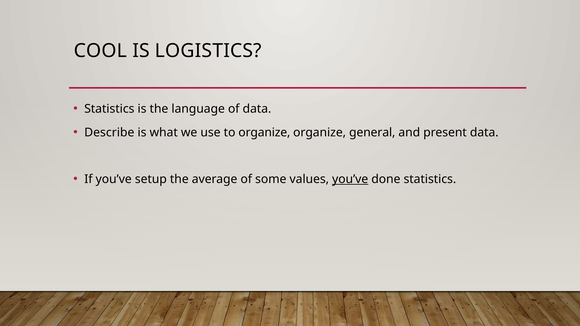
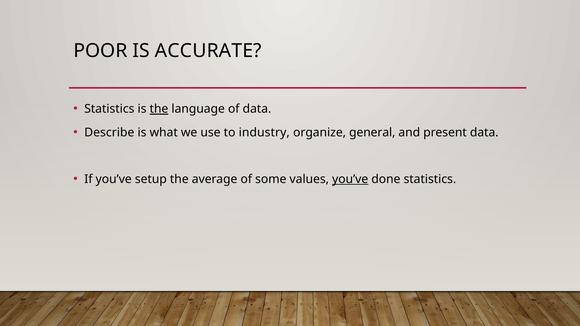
COOL: COOL -> POOR (100, 51)
LOGISTICS: LOGISTICS -> ACCURATE (208, 51)
the underline: none -> present (159, 109)
to organize: organize -> industry (264, 133)
